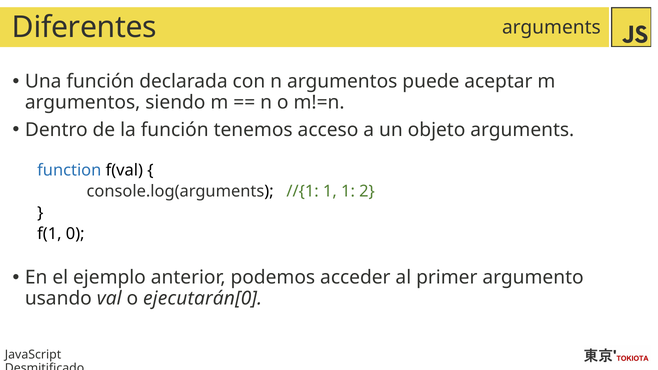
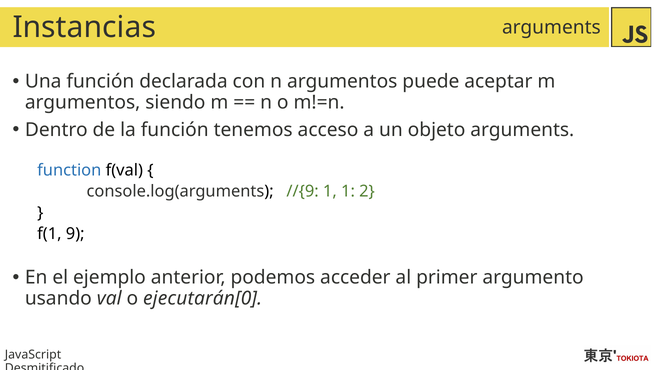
Diferentes: Diferentes -> Instancias (84, 27)
//{1: //{1 -> //{9 (303, 192)
0: 0 -> 9 (75, 234)
